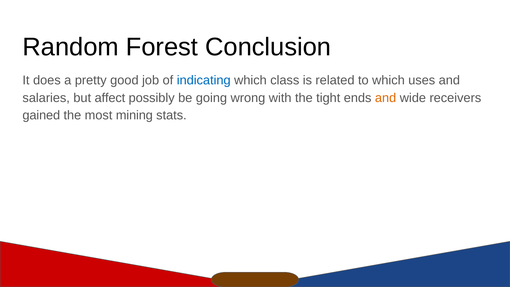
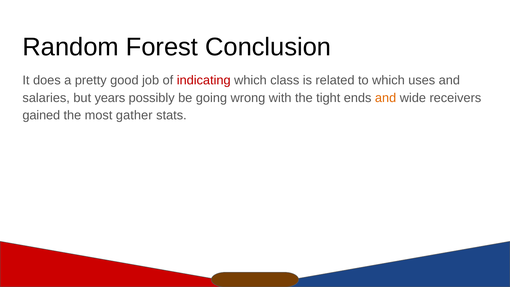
indicating colour: blue -> red (204, 80)
affect: affect -> years (110, 98)
mining: mining -> gather (134, 115)
